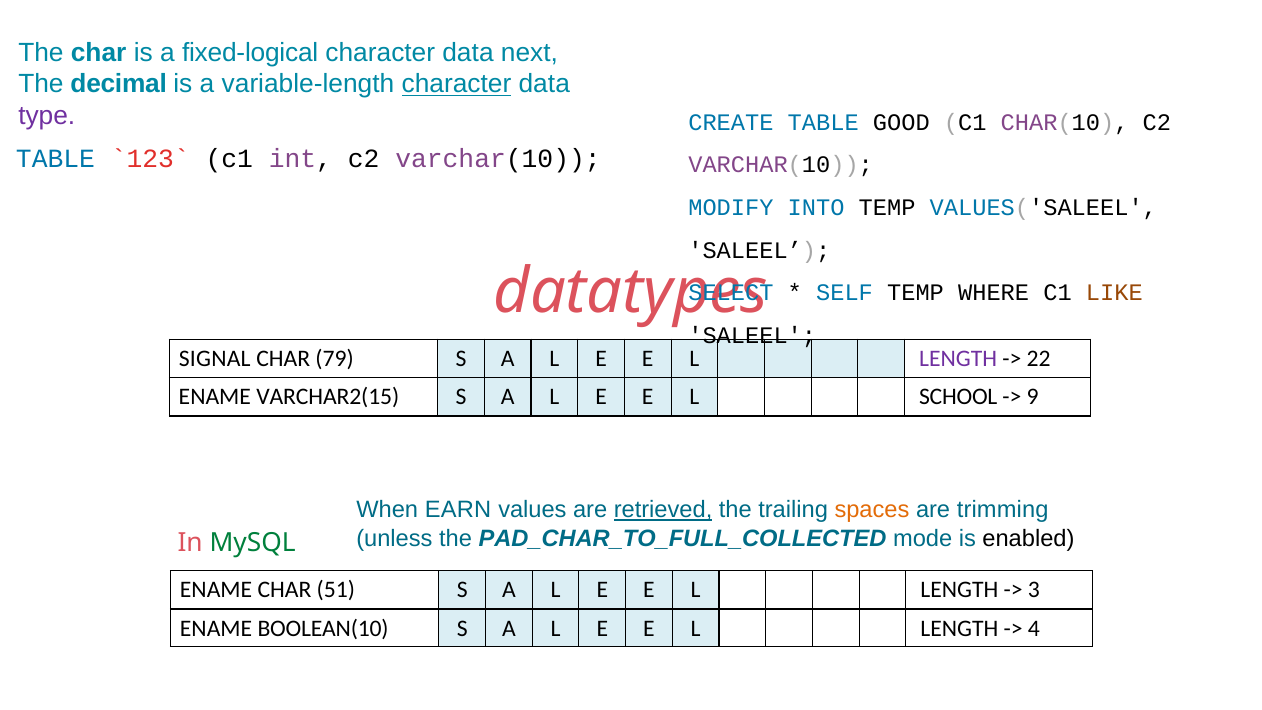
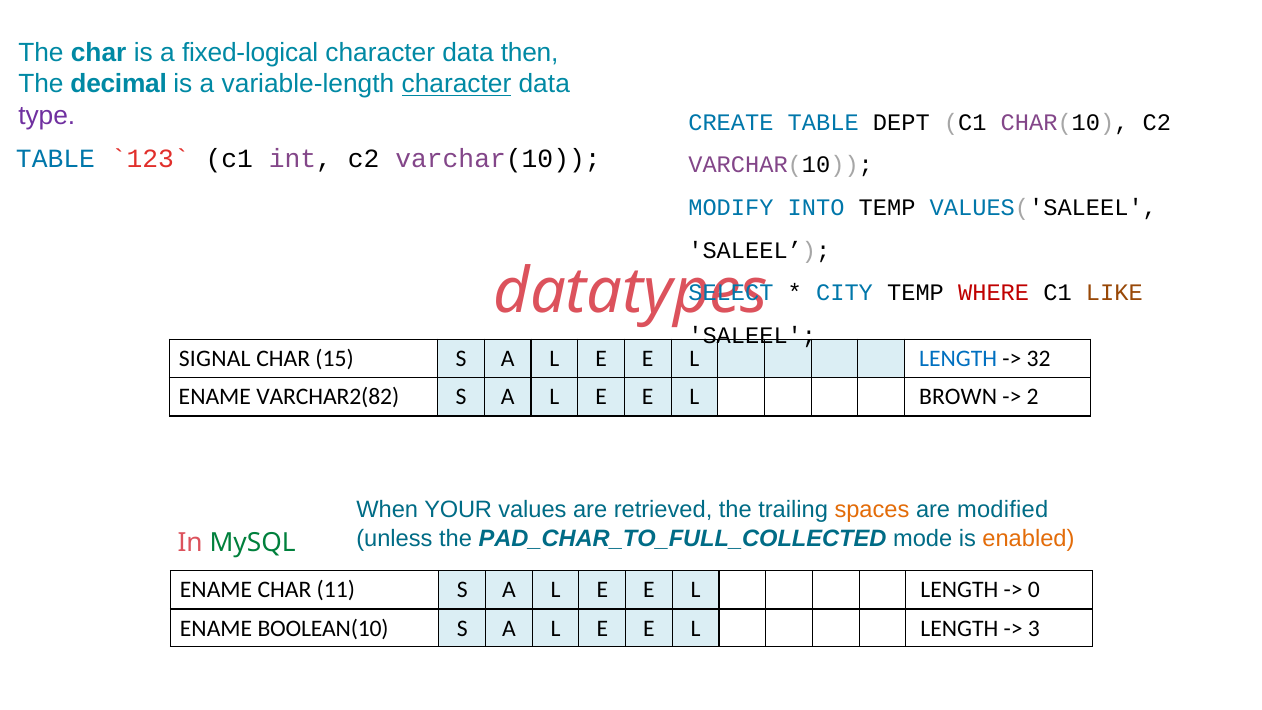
next: next -> then (530, 53)
GOOD: GOOD -> DEPT (901, 122)
SELF: SELF -> CITY (845, 293)
WHERE colour: black -> red (994, 293)
79: 79 -> 15 (335, 359)
LENGTH colour: purple -> blue (958, 359)
22: 22 -> 32 (1039, 359)
VARCHAR2(15: VARCHAR2(15 -> VARCHAR2(82 (328, 397)
SCHOOL: SCHOOL -> BROWN (958, 397)
9: 9 -> 2 (1033, 397)
EARN: EARN -> YOUR (458, 510)
retrieved underline: present -> none (663, 510)
trimming: trimming -> modified (1003, 510)
enabled colour: black -> orange (1028, 538)
51: 51 -> 11 (336, 590)
3: 3 -> 0 (1034, 590)
4: 4 -> 3 (1034, 628)
